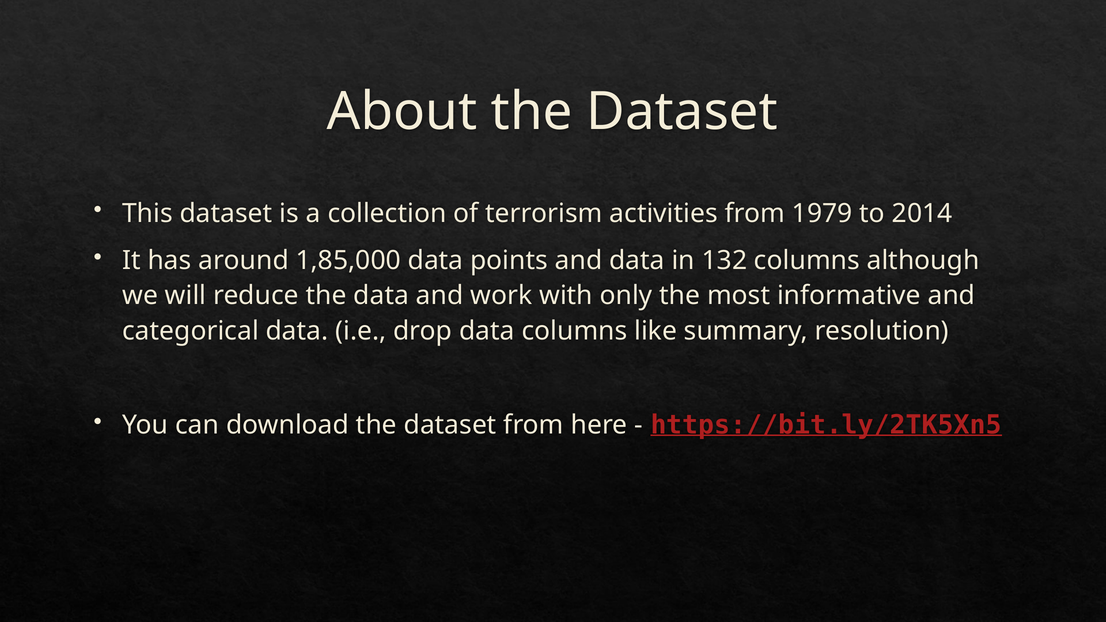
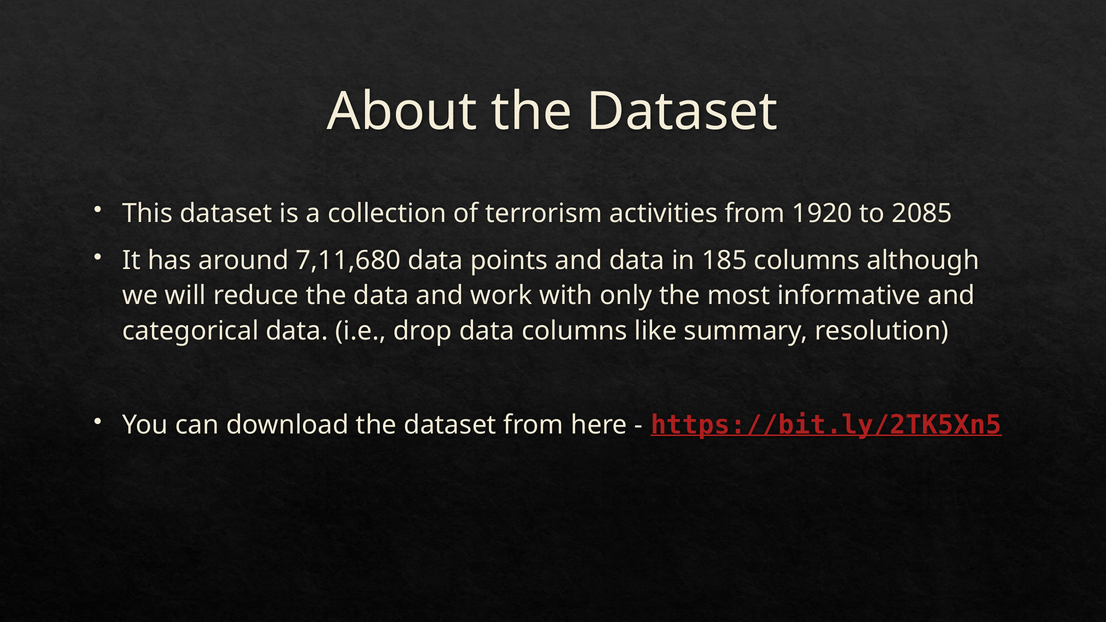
1979: 1979 -> 1920 (822, 213)
2014: 2014 -> 2085 (922, 213)
1,85,000: 1,85,000 -> 7,11,680 (348, 261)
132: 132 -> 185 (724, 261)
